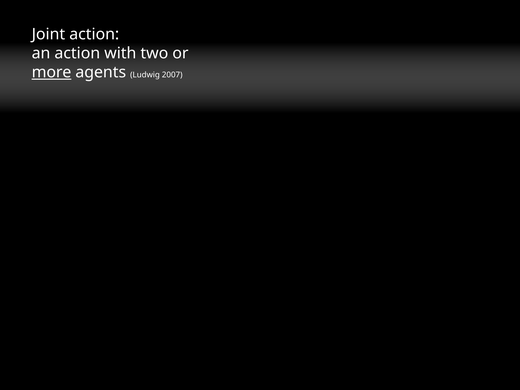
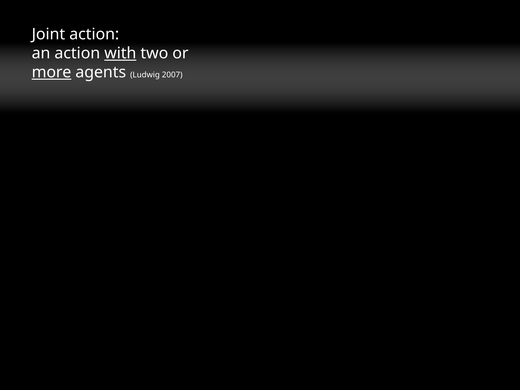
with underline: none -> present (120, 53)
